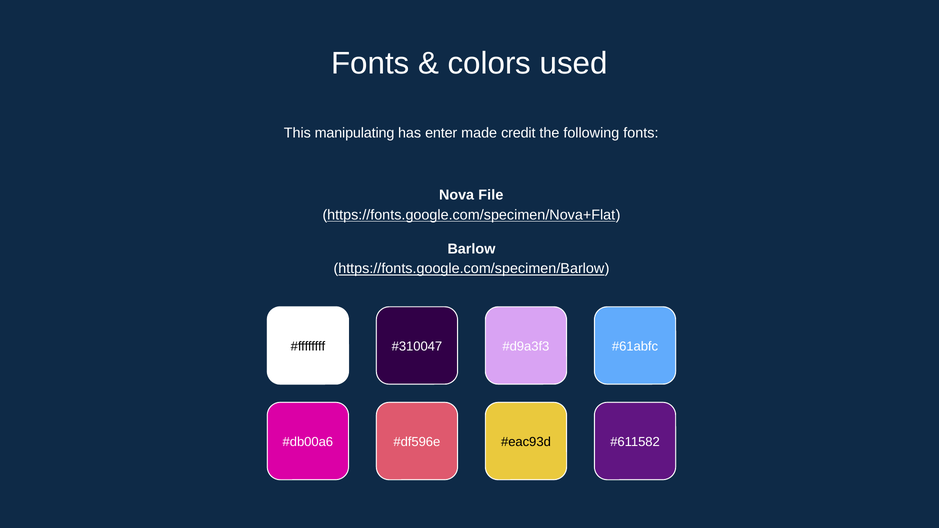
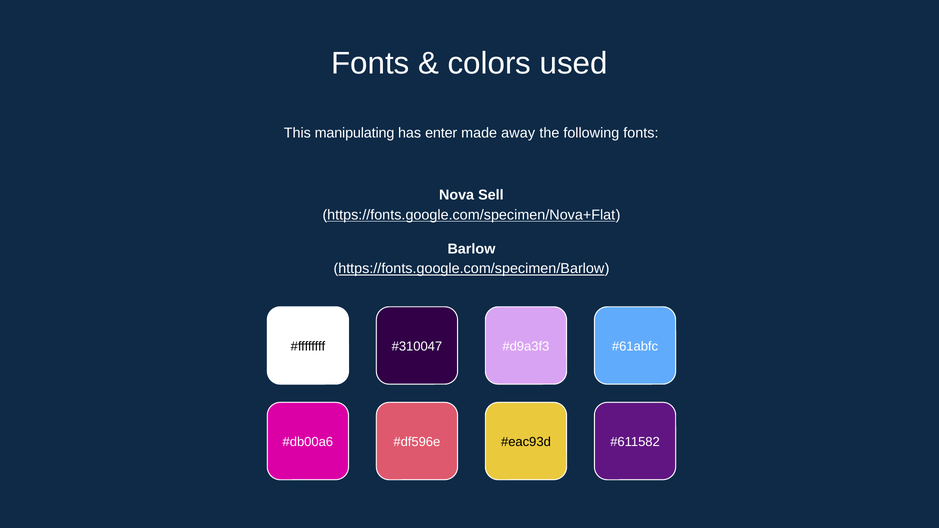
credit: credit -> away (518, 133)
File: File -> Sell (491, 195)
